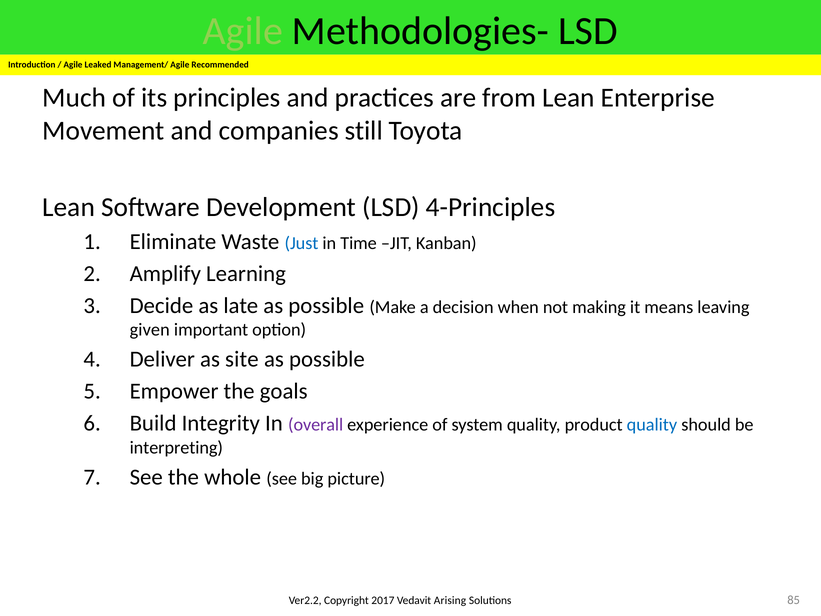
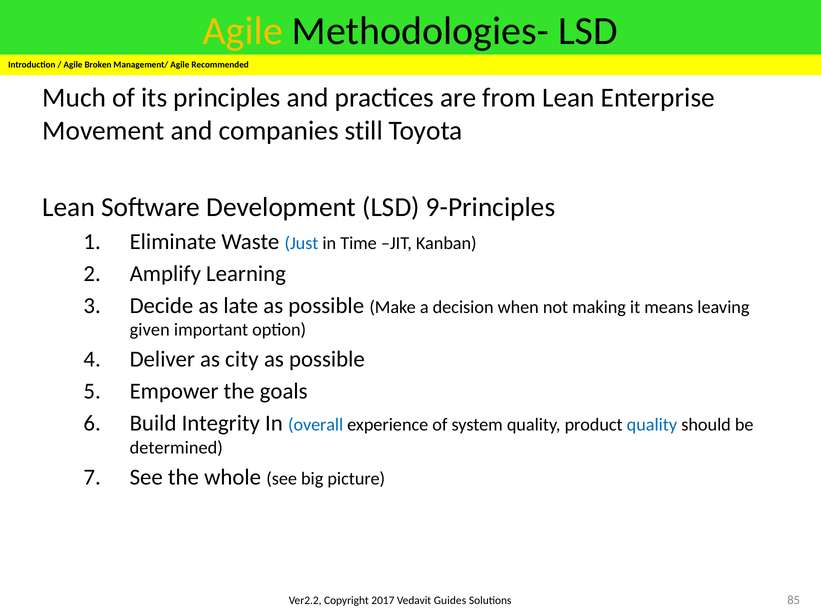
Agile colour: light green -> yellow (243, 31)
Leaked: Leaked -> Broken (98, 65)
4-Principles: 4-Principles -> 9-Principles (491, 207)
site: site -> city (242, 359)
overall colour: purple -> blue (316, 425)
interpreting: interpreting -> determined (176, 447)
Arising: Arising -> Guides (450, 600)
